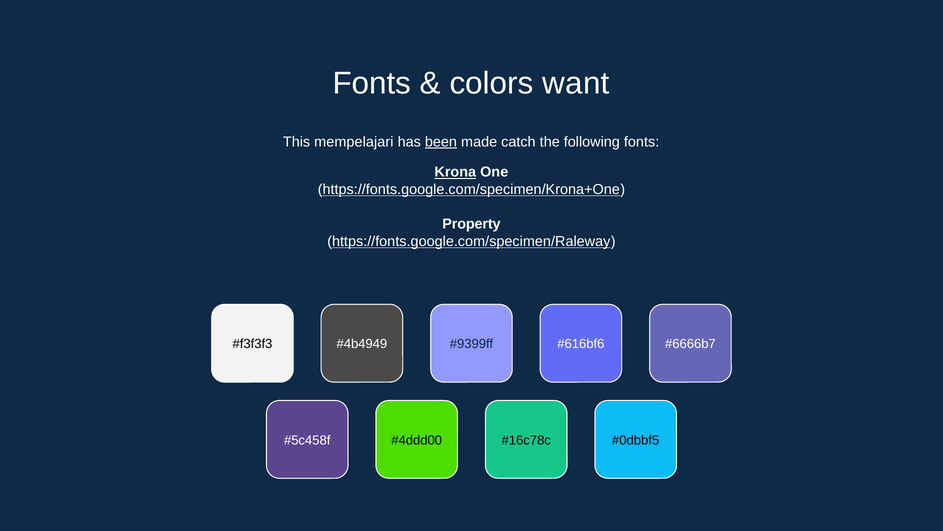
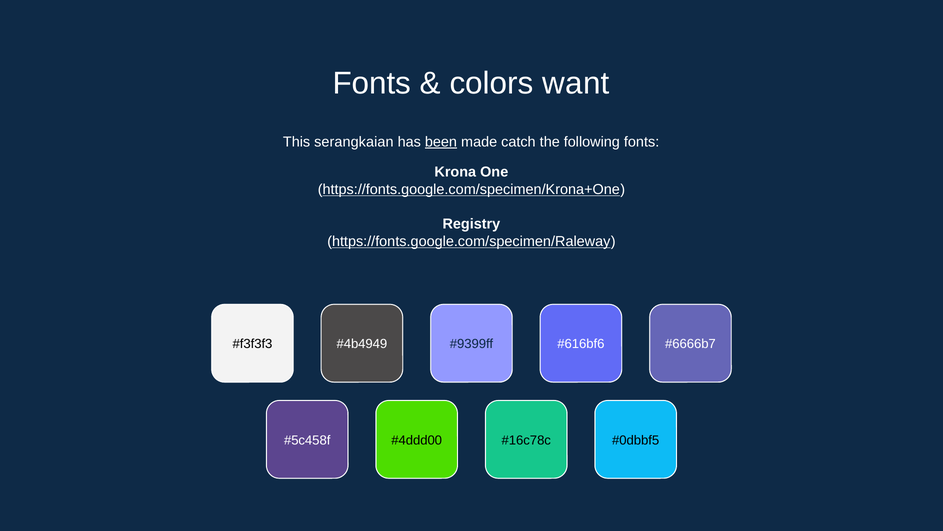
mempelajari: mempelajari -> serangkaian (354, 142)
Krona underline: present -> none (455, 172)
Property: Property -> Registry (471, 224)
